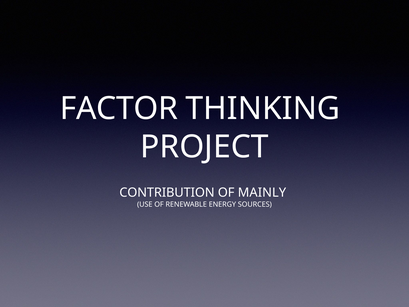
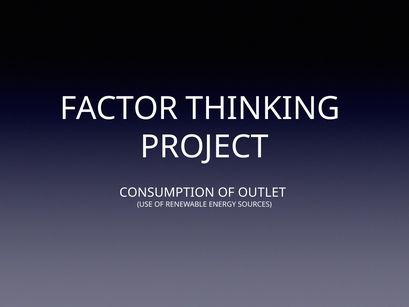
CONTRIBUTION: CONTRIBUTION -> CONSUMPTION (167, 193)
MAINLY: MAINLY -> OUTLET (262, 193)
